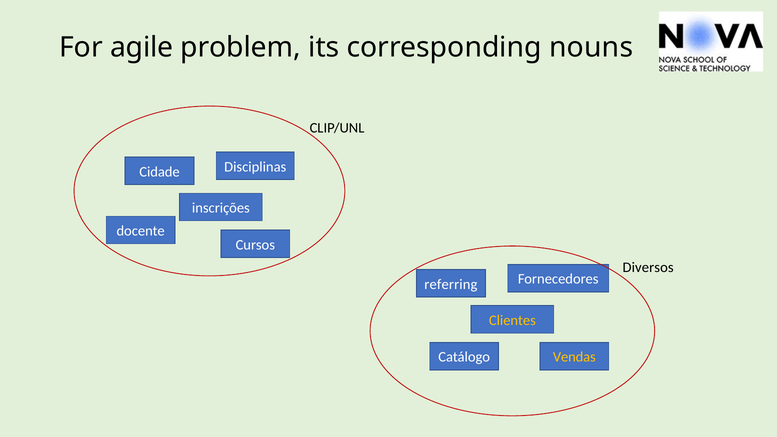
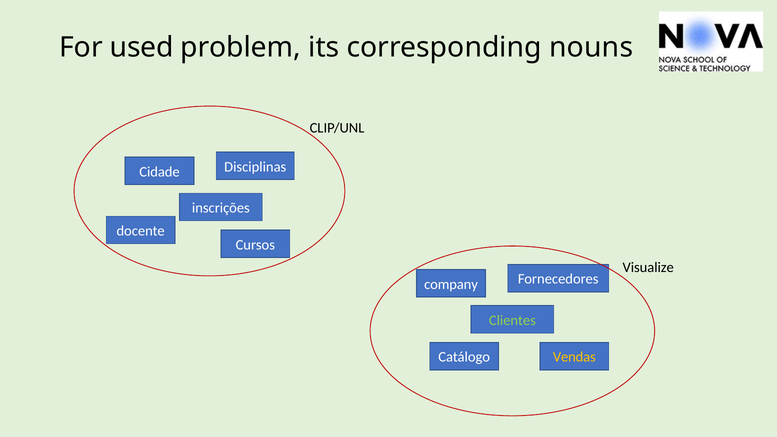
agile: agile -> used (142, 47)
Diversos: Diversos -> Visualize (648, 267)
referring: referring -> company (451, 284)
Clientes colour: yellow -> light green (512, 320)
